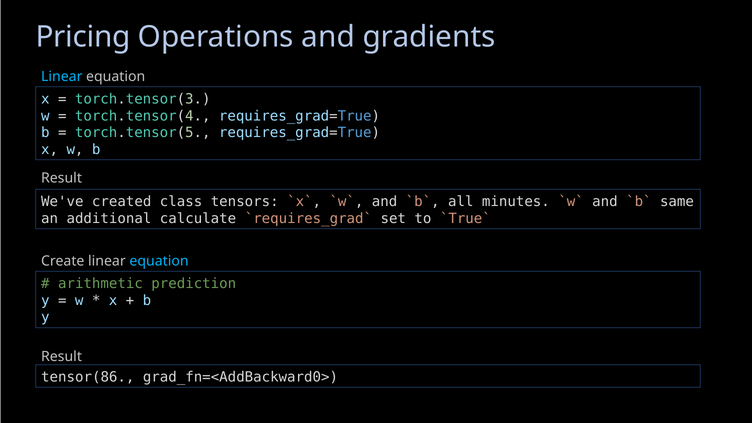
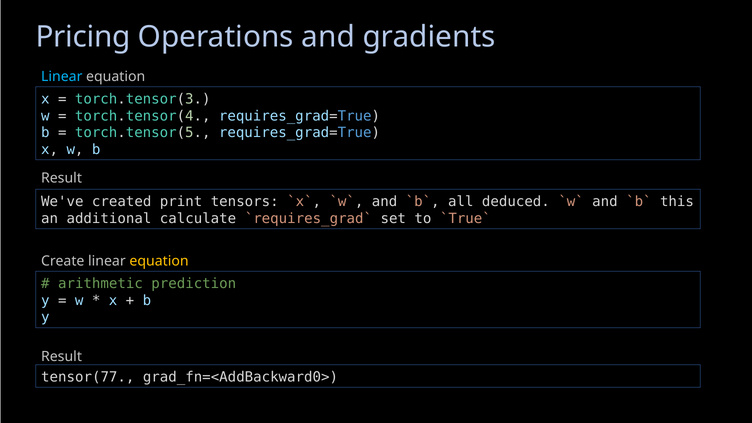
class: class -> print (181, 201)
minutes: minutes -> deduced (516, 201)
same: same -> this (677, 201)
equation colour: light blue -> yellow (159, 261)
tensor(86: tensor(86 -> tensor(77 (88, 377)
